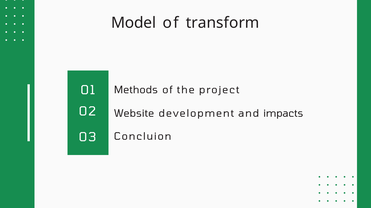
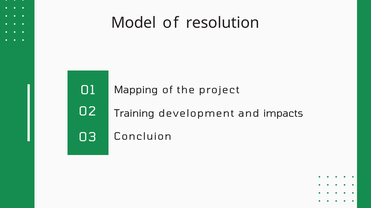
transform: transform -> resolution (223, 23)
Methods: Methods -> Mapping (136, 90)
Website: Website -> Training (134, 114)
